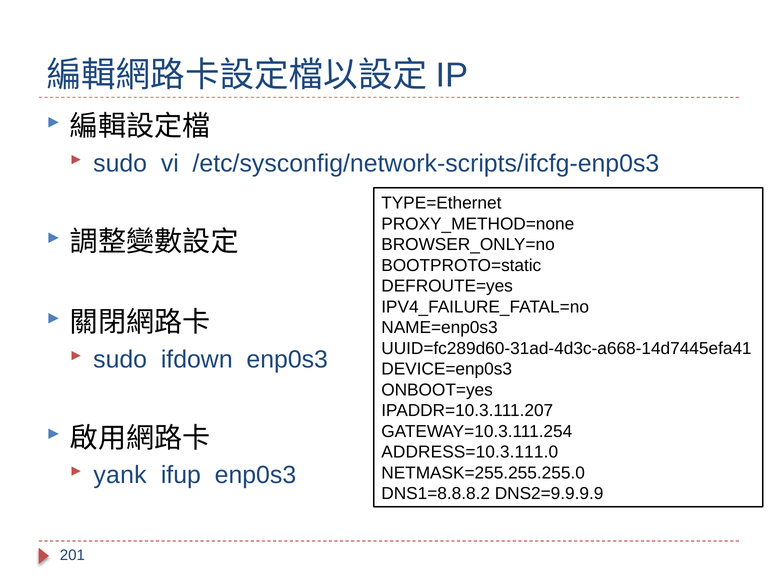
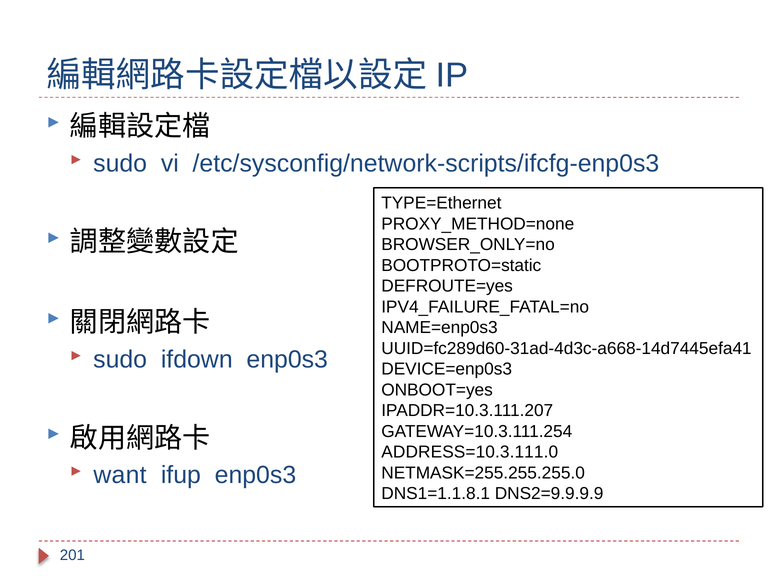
yank: yank -> want (120, 475)
DNS1=8.8.8.2: DNS1=8.8.8.2 -> DNS1=1.1.8.1 (436, 493)
